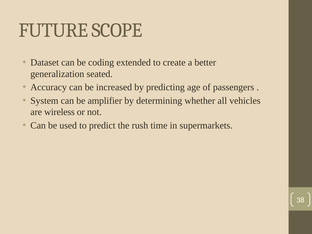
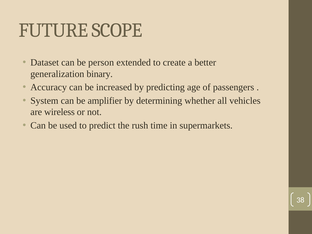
coding: coding -> person (101, 63)
seated: seated -> binary (100, 74)
